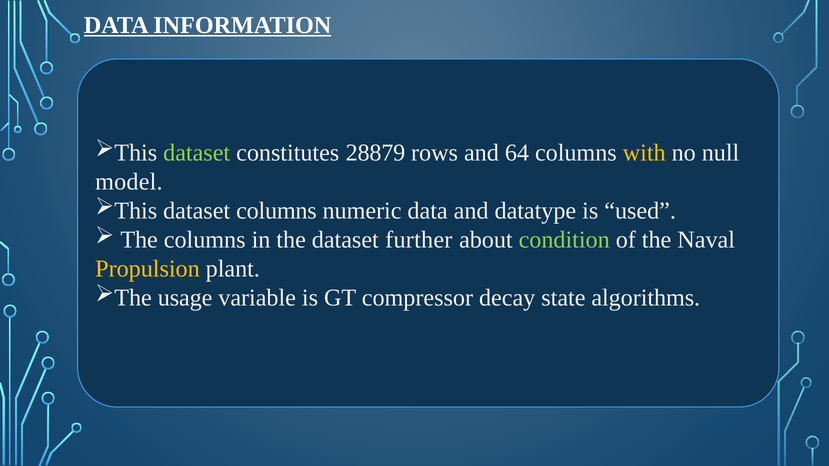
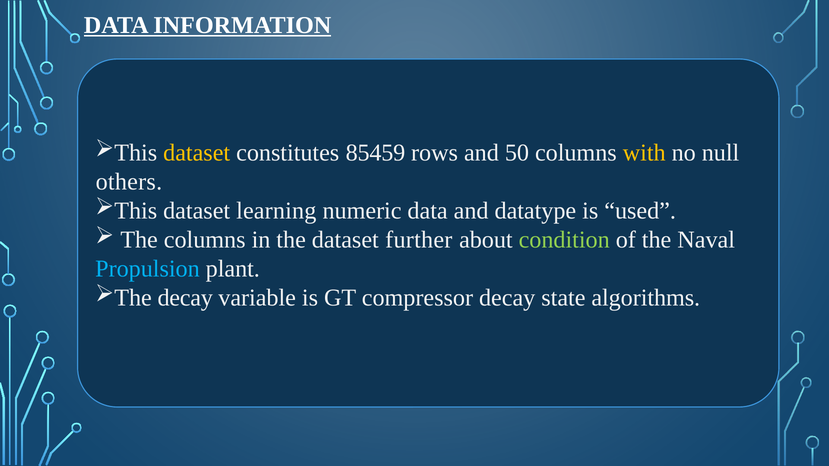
dataset colour: light green -> yellow (197, 153)
28879: 28879 -> 85459 (375, 153)
64: 64 -> 50 (517, 153)
model: model -> others (129, 182)
dataset columns: columns -> learning (276, 211)
Propulsion colour: yellow -> light blue (147, 269)
usage: usage -> decay (185, 298)
